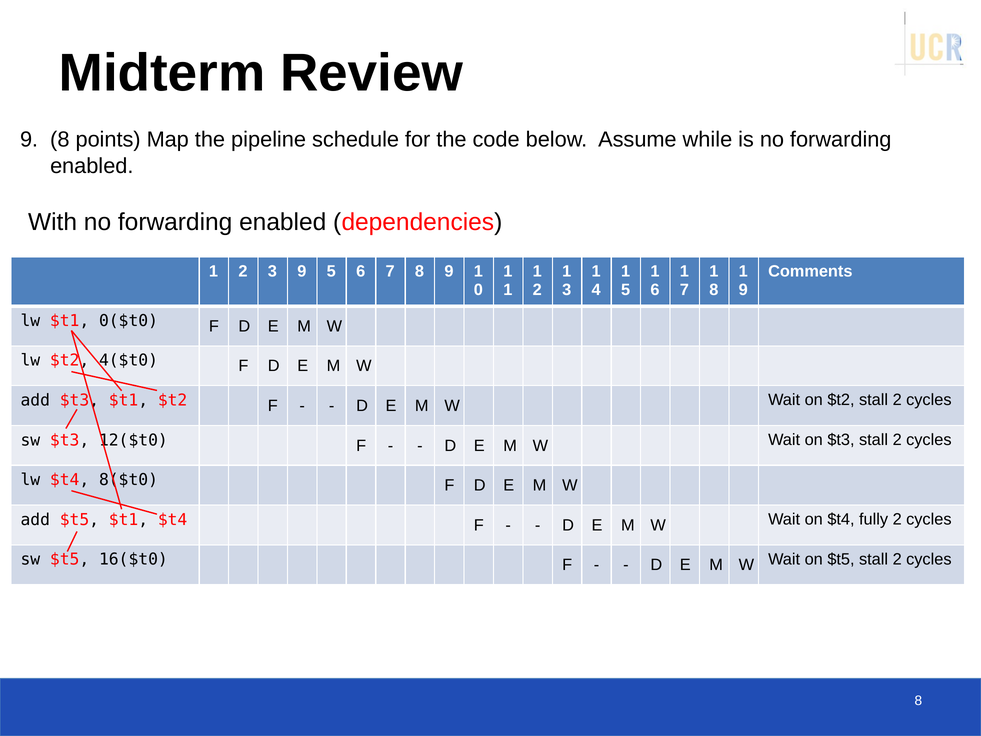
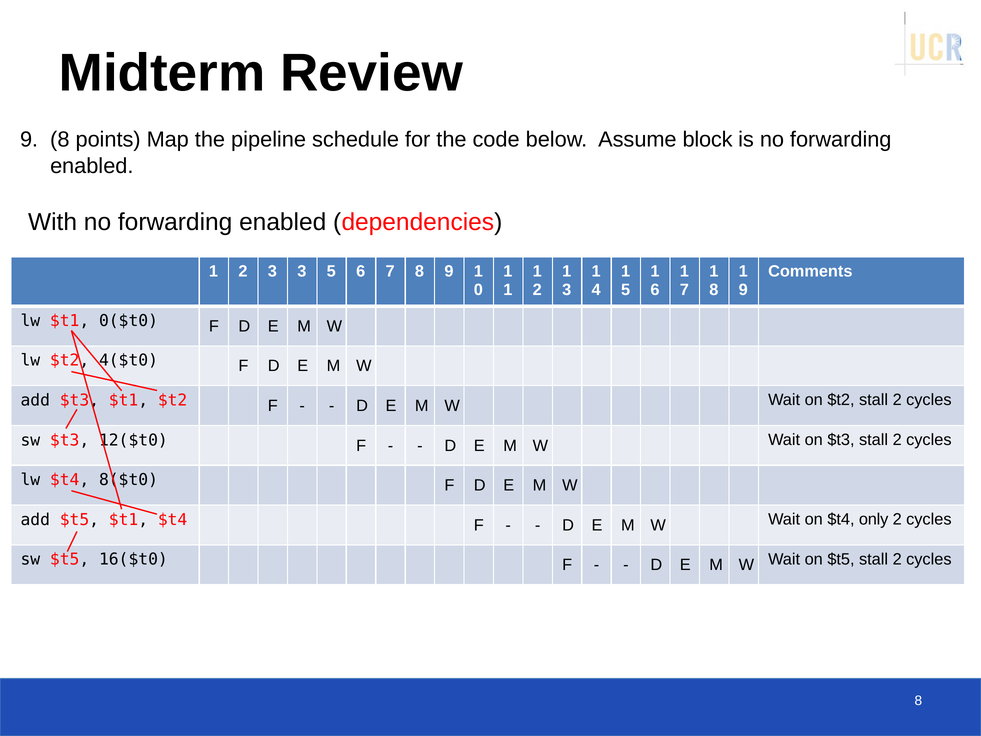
while: while -> block (708, 140)
3 9: 9 -> 3 (302, 271)
fully: fully -> only (874, 519)
